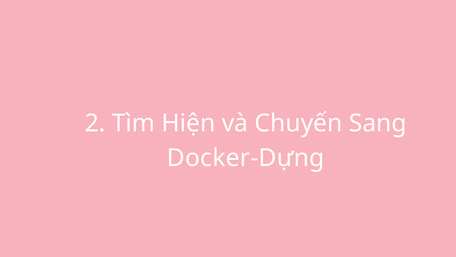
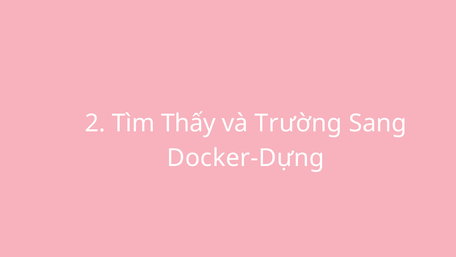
Hiện: Hiện -> Thấy (188, 123)
Chuyến: Chuyến -> Trường (298, 123)
